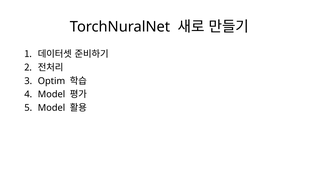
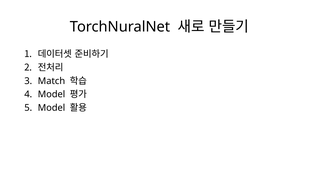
Optim: Optim -> Match (51, 81)
